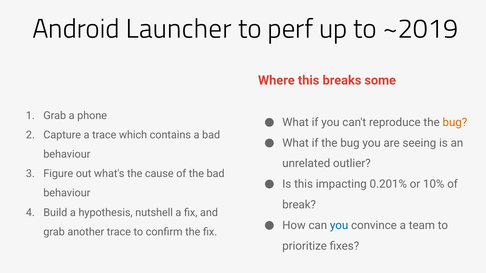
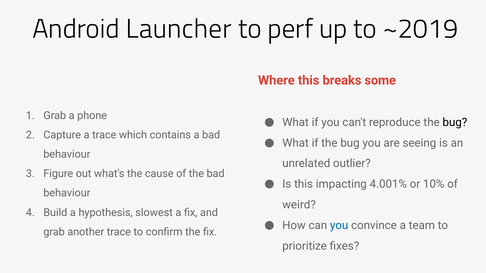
bug colour: orange -> black (455, 122)
0.201%: 0.201% -> 4.001% (388, 184)
break: break -> weird (299, 205)
nutshell: nutshell -> slowest (154, 213)
